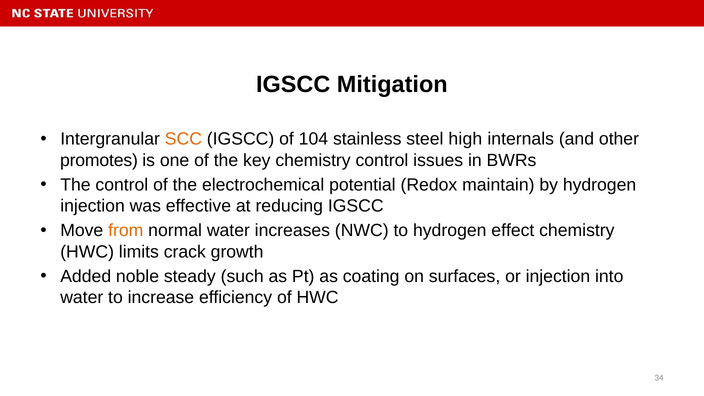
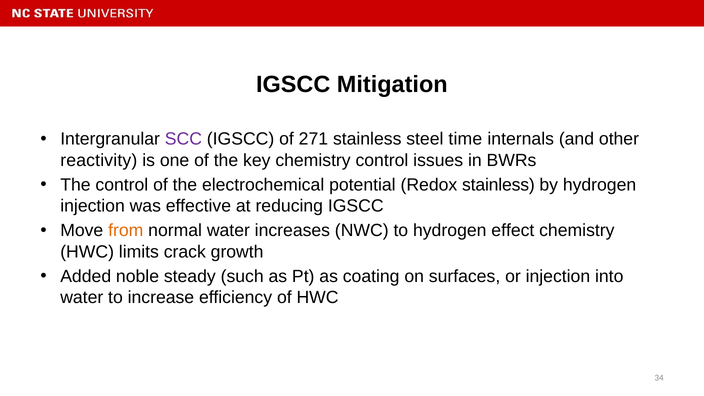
SCC colour: orange -> purple (183, 139)
104: 104 -> 271 (313, 139)
high: high -> time (465, 139)
promotes: promotes -> reactivity (99, 160)
Redox maintain: maintain -> stainless (498, 185)
